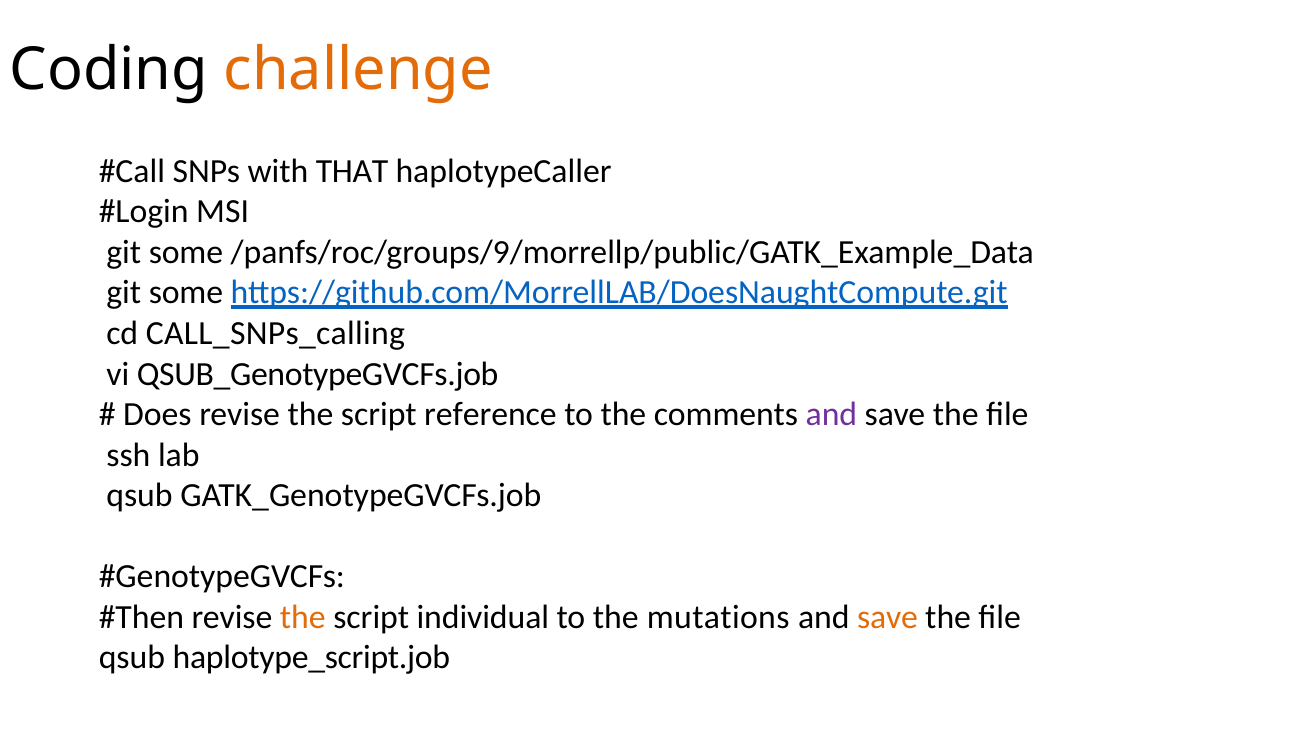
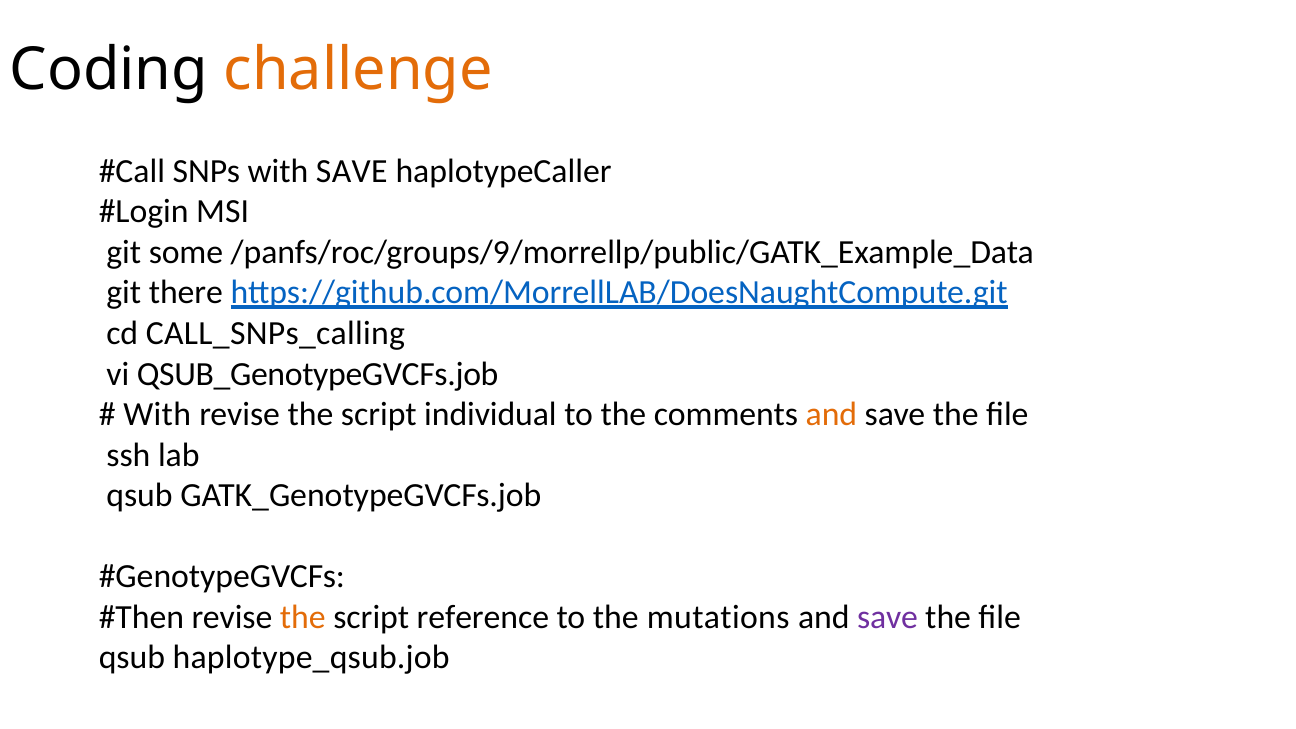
with THAT: THAT -> SAVE (352, 171)
some: some -> there (186, 293)
Does: Does -> With (157, 415)
reference: reference -> individual (490, 415)
and colour: purple -> orange (831, 415)
individual: individual -> reference (483, 617)
save colour: orange -> purple (887, 617)
haplotype_script.job: haplotype_script.job -> haplotype_qsub.job (311, 658)
